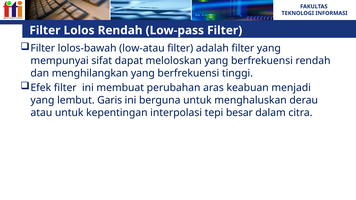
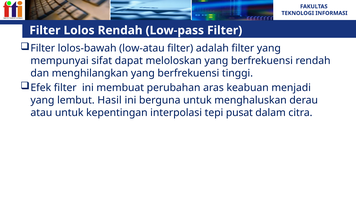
Garis: Garis -> Hasil (110, 100)
besar: besar -> pusat (239, 113)
